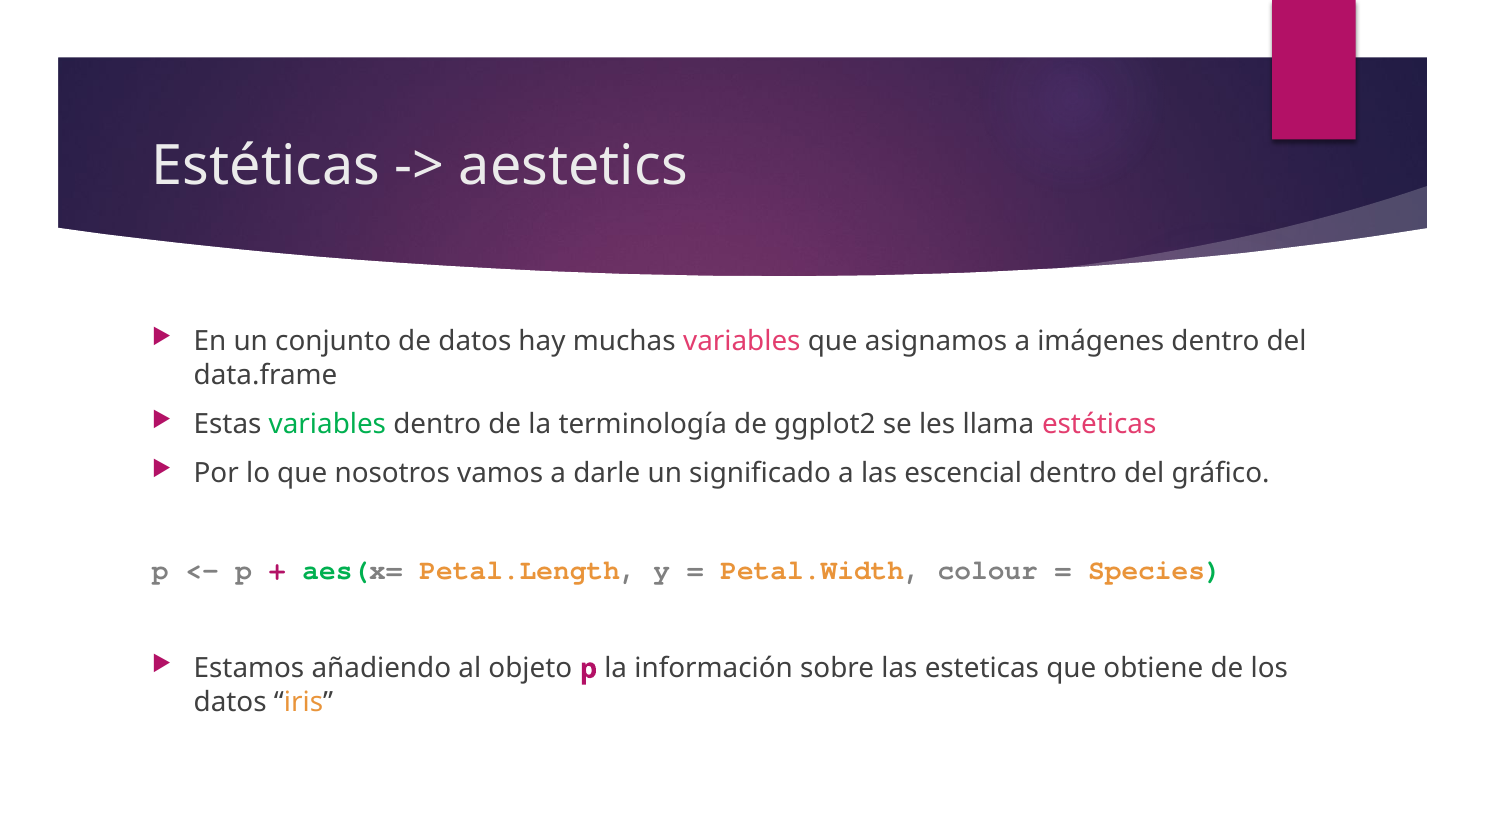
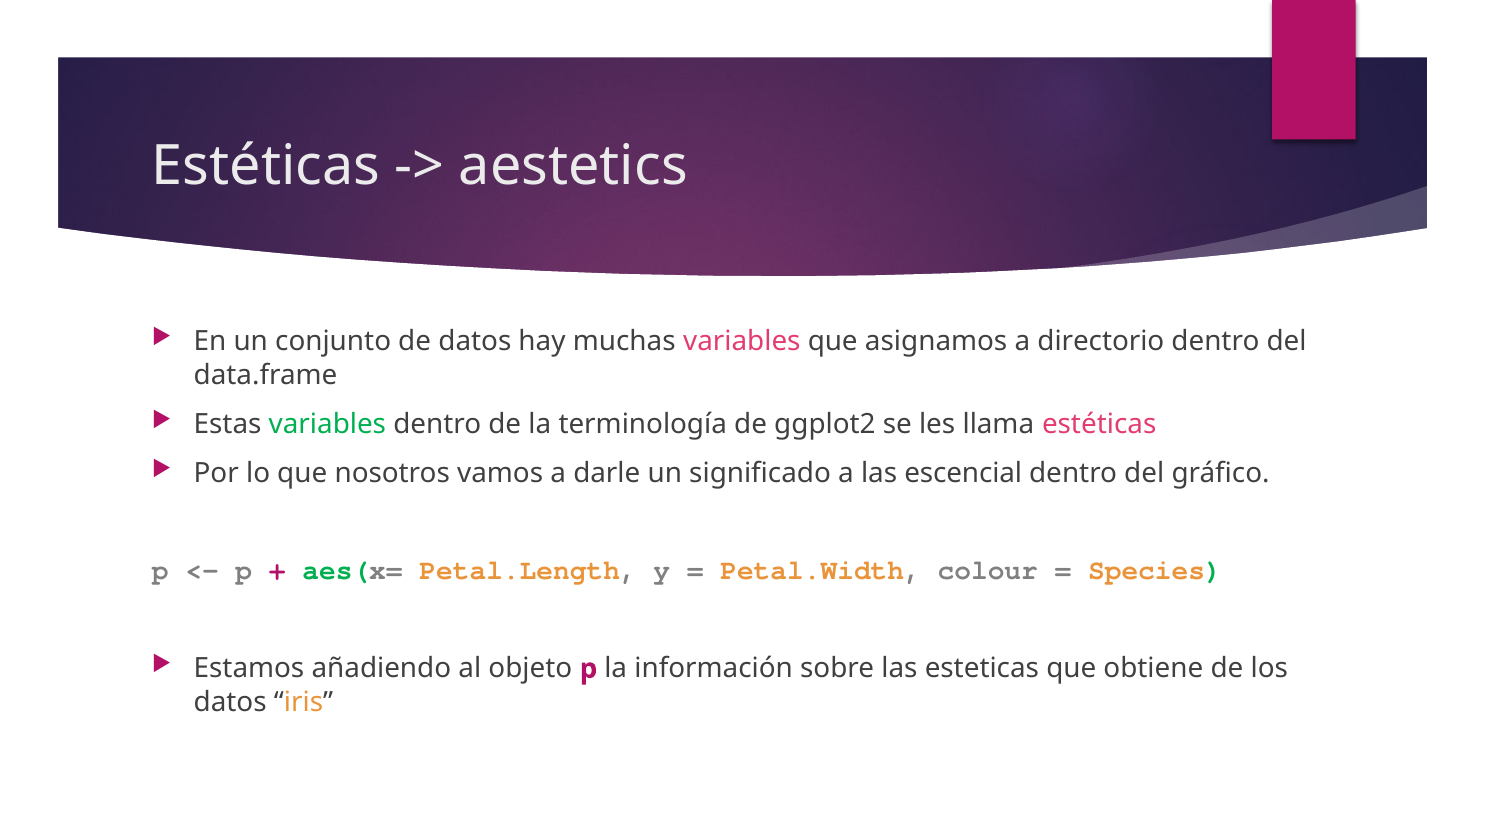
imágenes: imágenes -> directorio (1101, 342)
